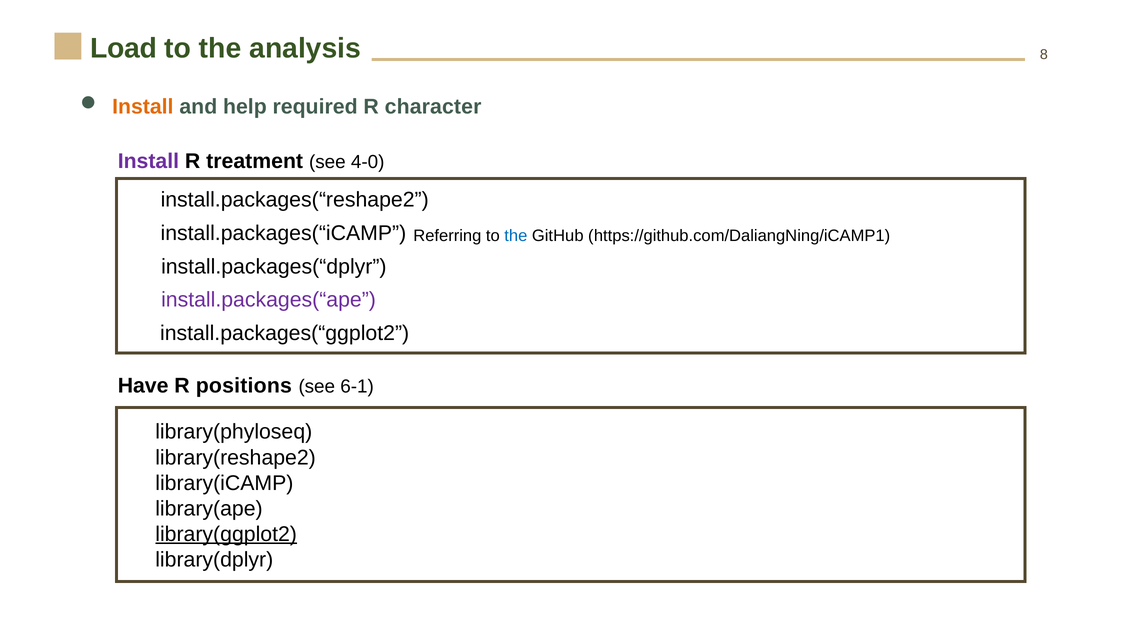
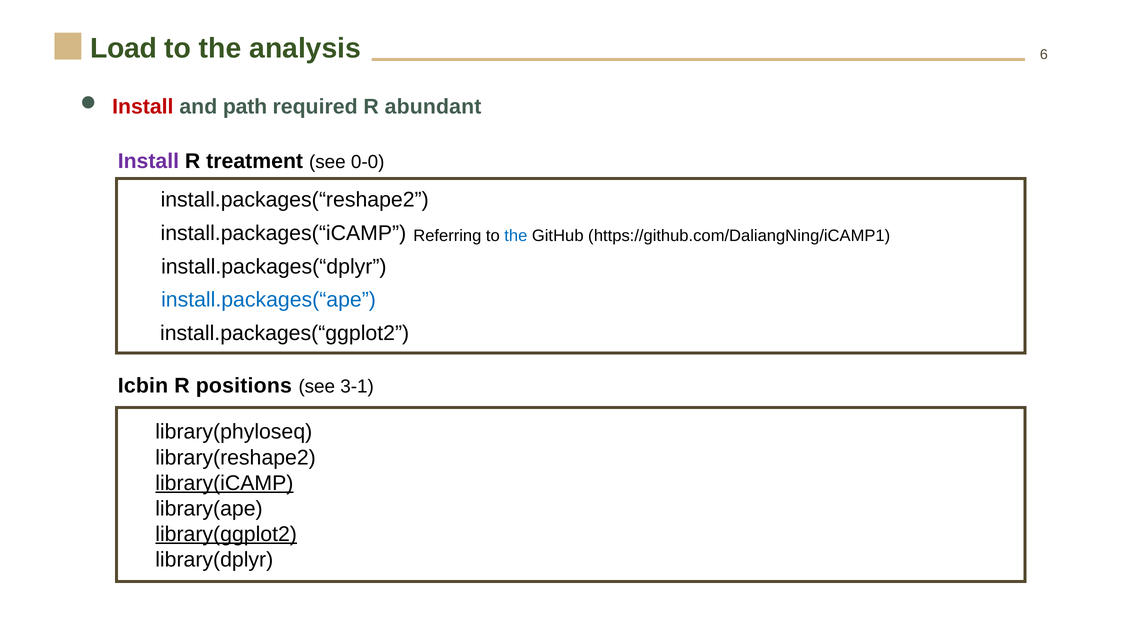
8: 8 -> 6 (1044, 55)
Install colour: orange -> red (143, 107)
help: help -> path (245, 107)
character: character -> abundant (433, 107)
4-0: 4-0 -> 0-0 (368, 162)
install.packages(“ape colour: purple -> blue (269, 300)
Have: Have -> Icbin (143, 386)
6-1: 6-1 -> 3-1 (357, 386)
library(iCAMP underline: none -> present (224, 483)
